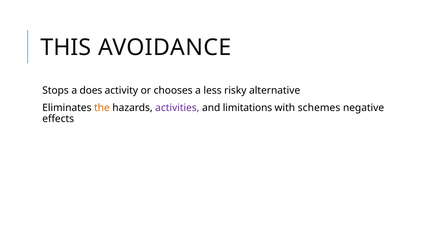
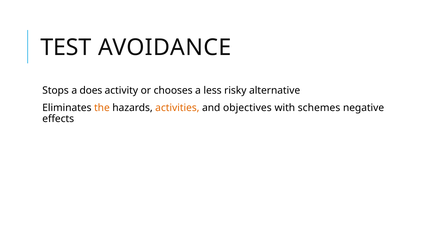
THIS: THIS -> TEST (66, 48)
activities colour: purple -> orange (177, 108)
limitations: limitations -> objectives (247, 108)
